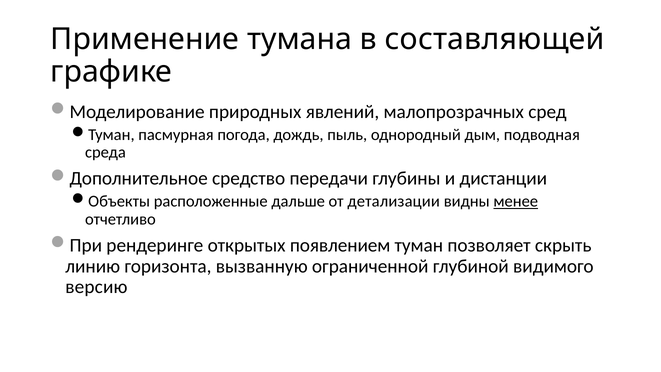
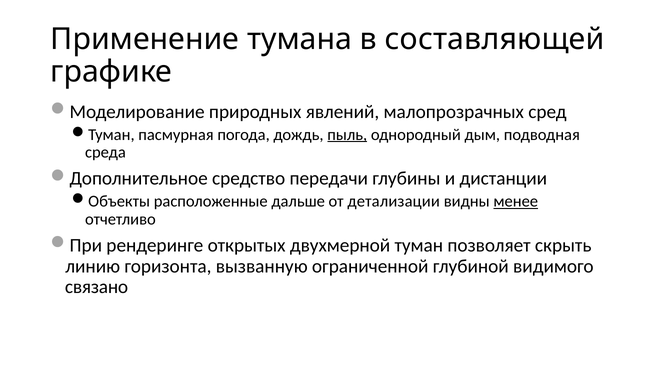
пыль underline: none -> present (347, 135)
появлением: появлением -> двухмерной (340, 245)
версию: версию -> связано (97, 287)
